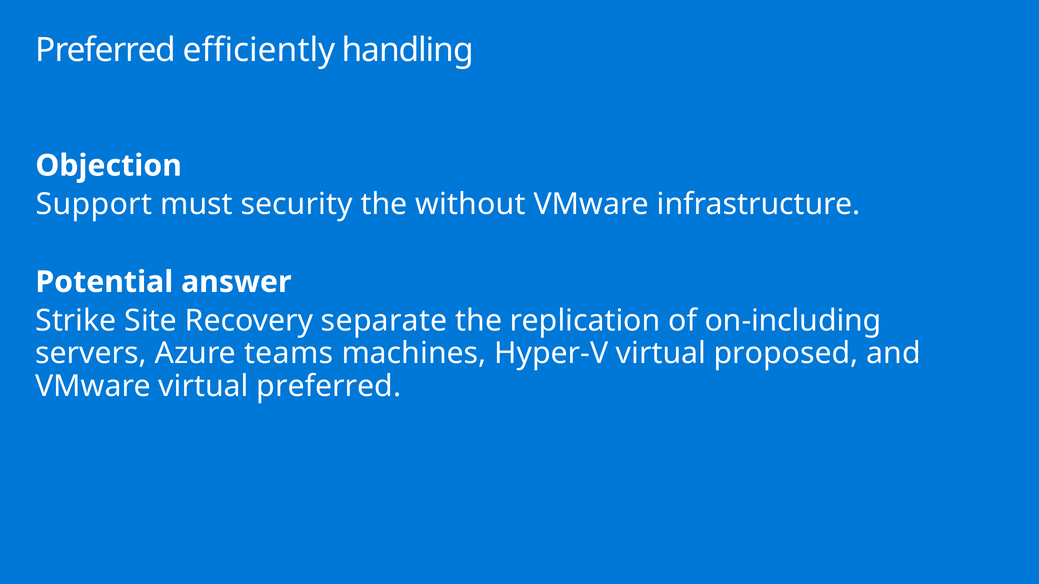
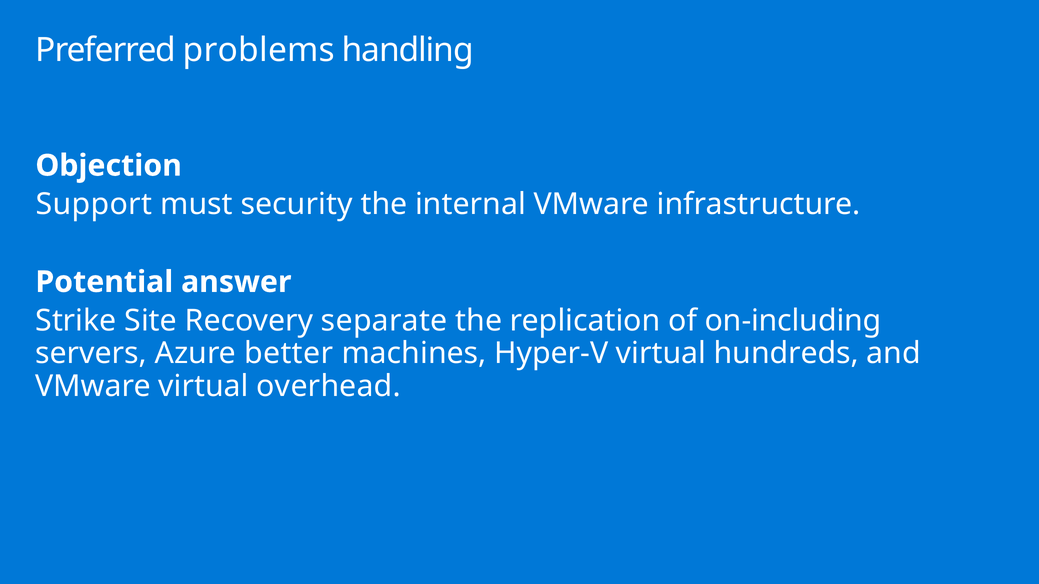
efficiently: efficiently -> problems (259, 50)
without: without -> internal (471, 205)
teams: teams -> better (289, 354)
proposed: proposed -> hundreds (786, 354)
virtual preferred: preferred -> overhead (329, 386)
